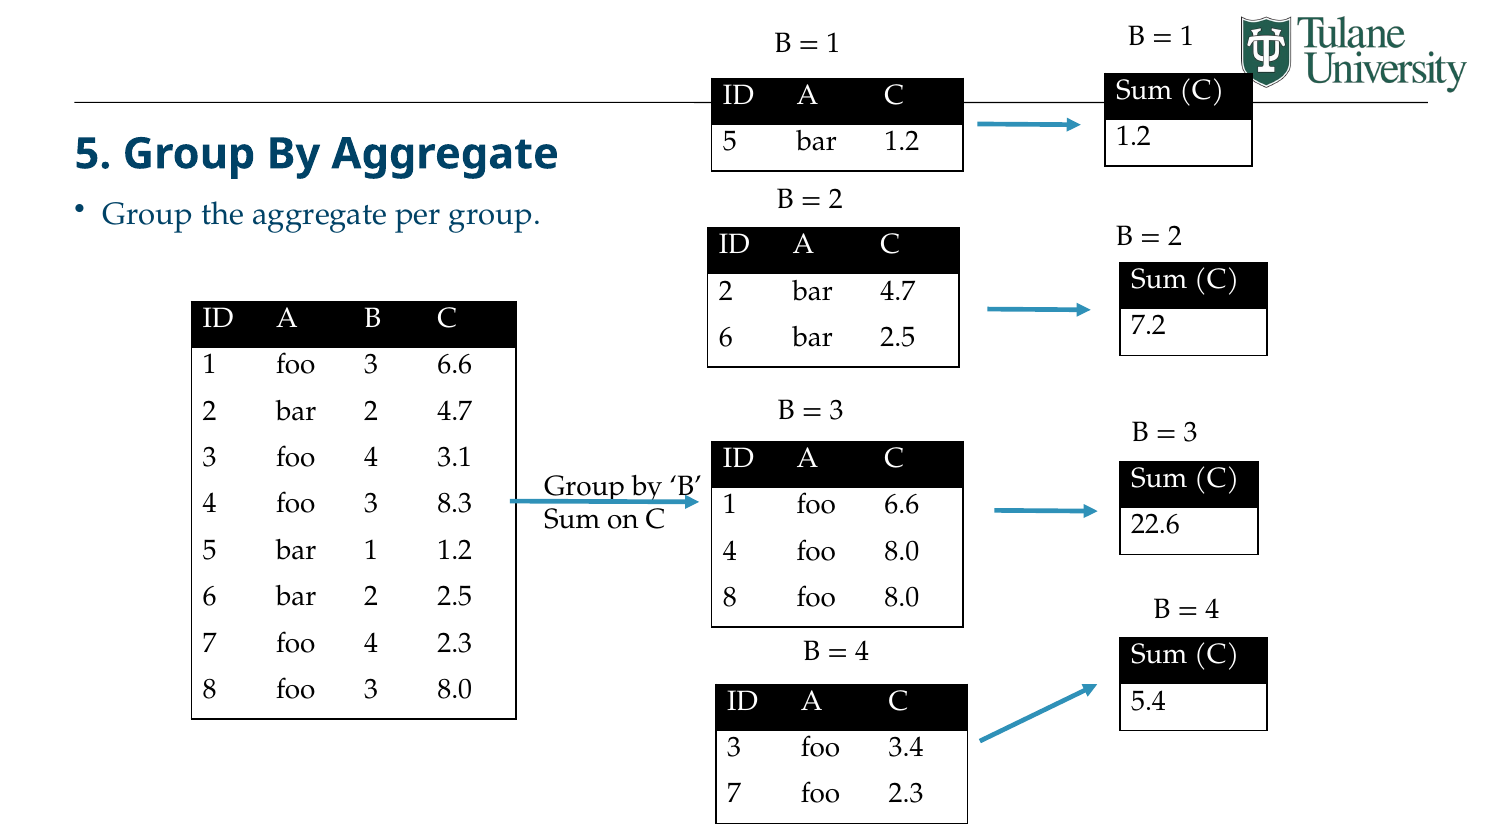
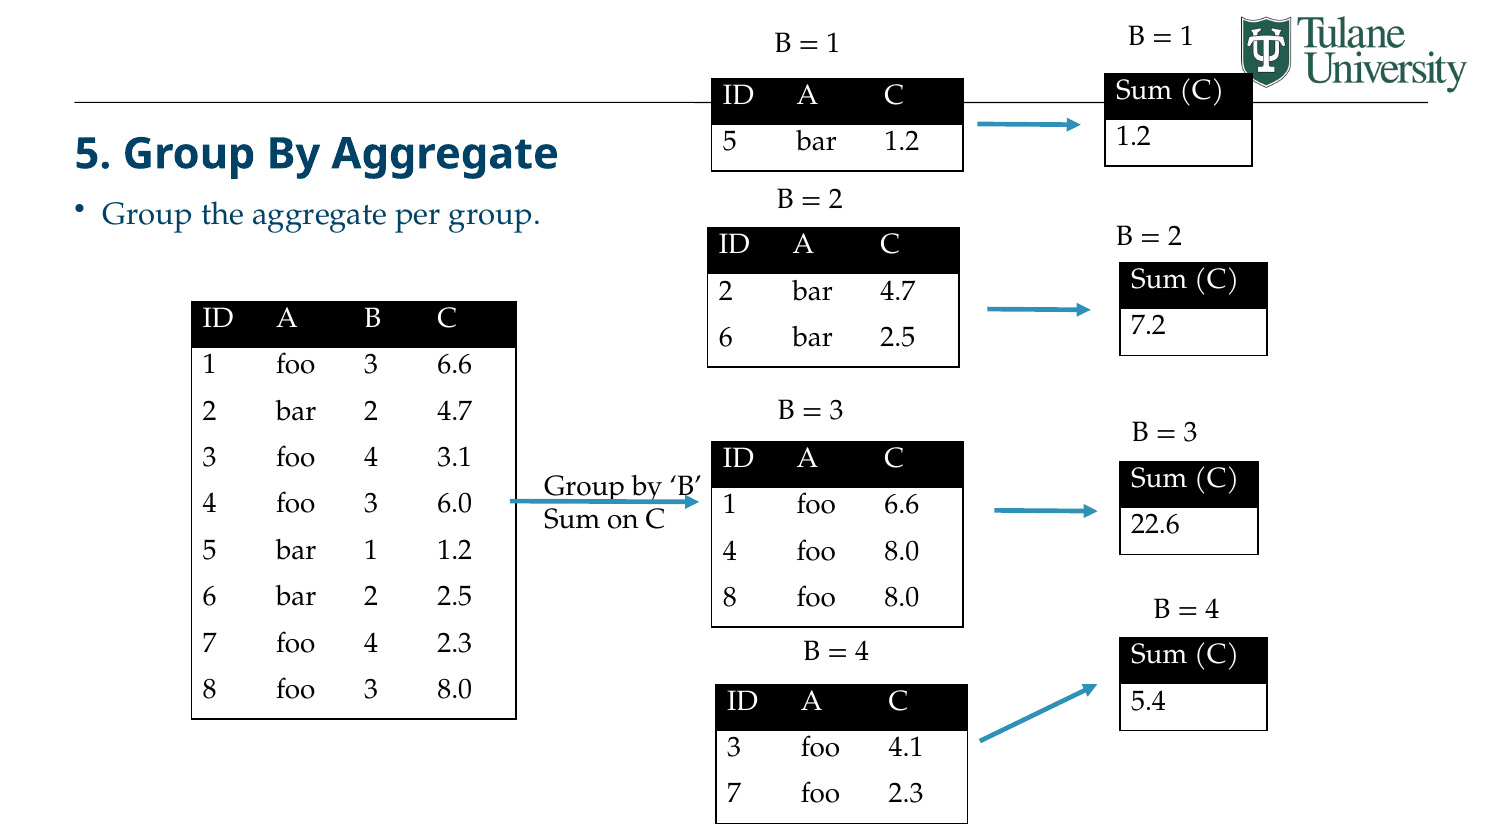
8.3: 8.3 -> 6.0 (455, 504)
3.4: 3.4 -> 4.1 (906, 747)
